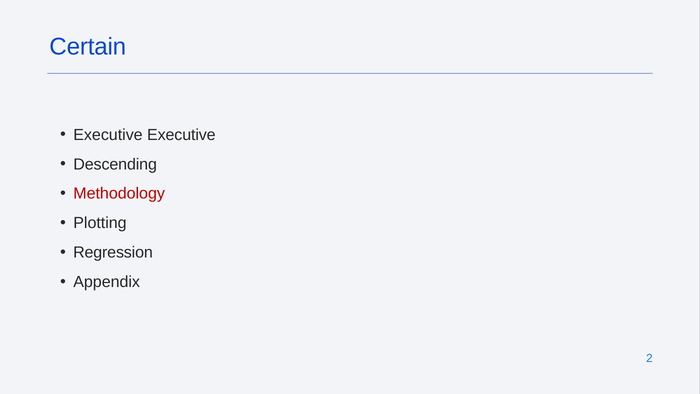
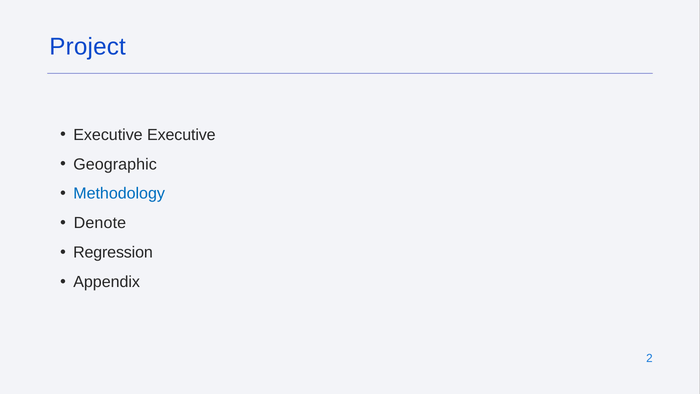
Certain: Certain -> Project (88, 46)
Descending: Descending -> Geographic (115, 164)
Methodology colour: red -> blue (119, 194)
Plotting: Plotting -> Denote (100, 223)
